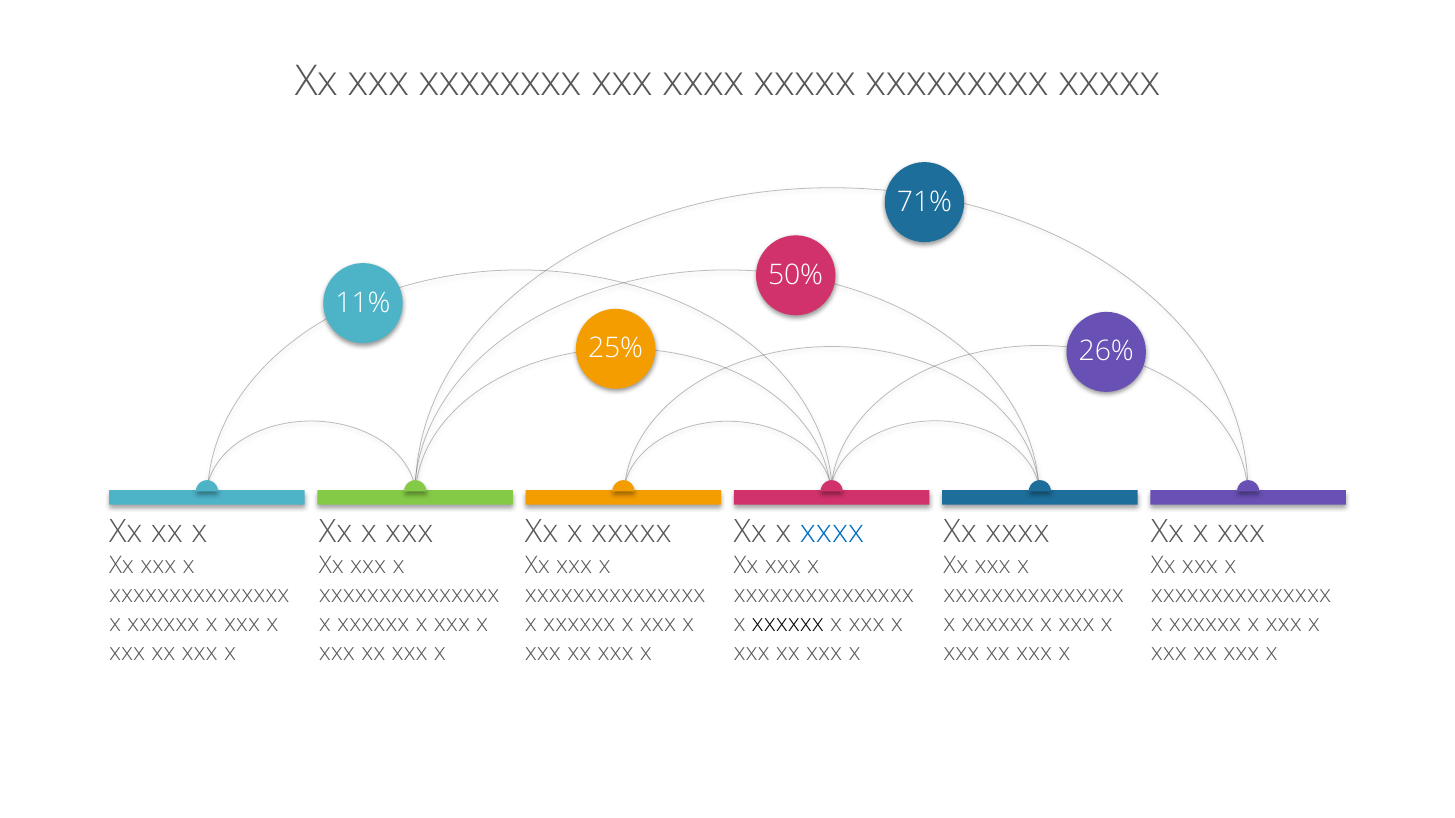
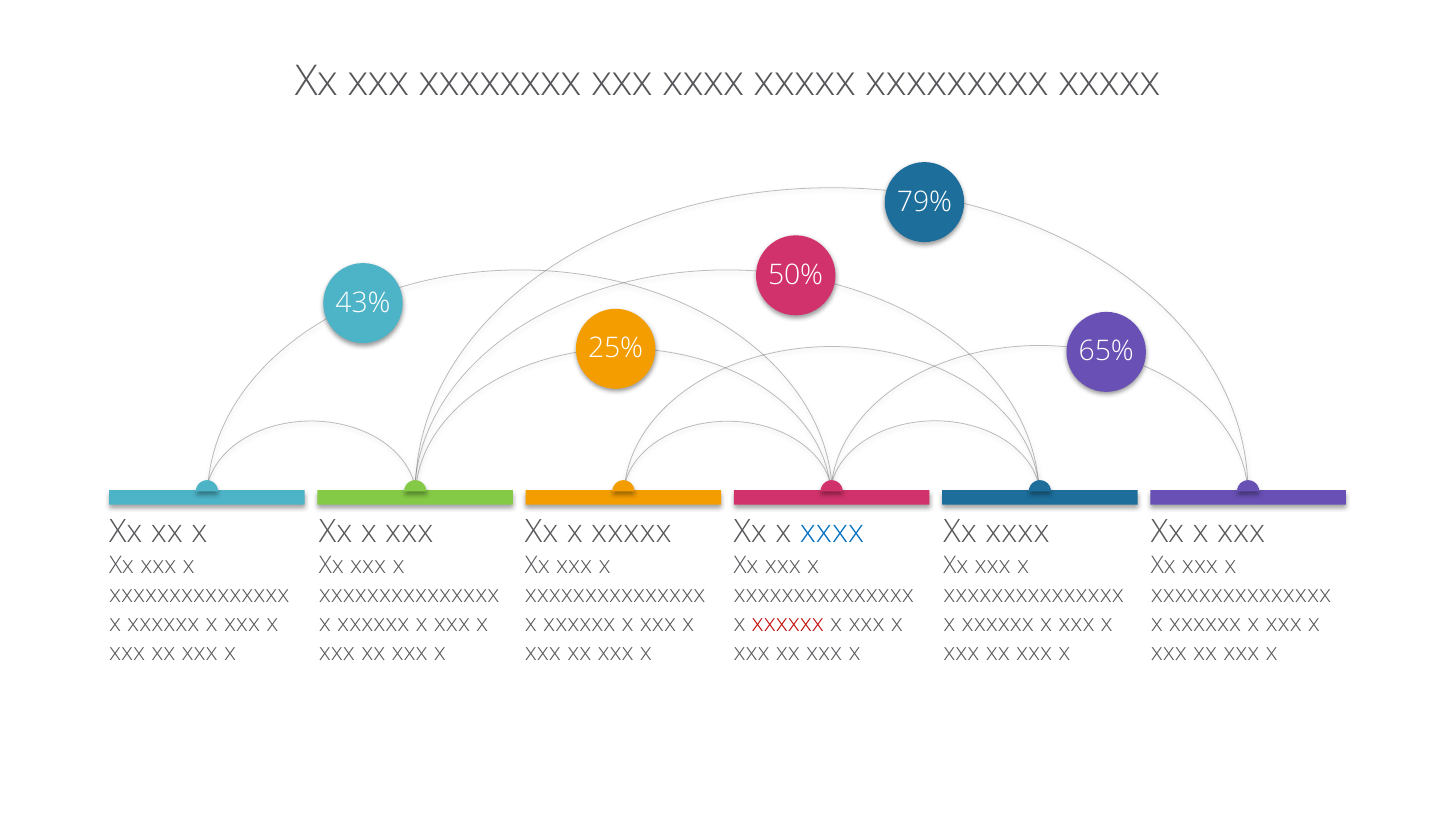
71%: 71% -> 79% (924, 202)
11%: 11% -> 43% (363, 303)
26%: 26% -> 65% (1106, 352)
xxxxxx colour: black -> red (788, 624)
